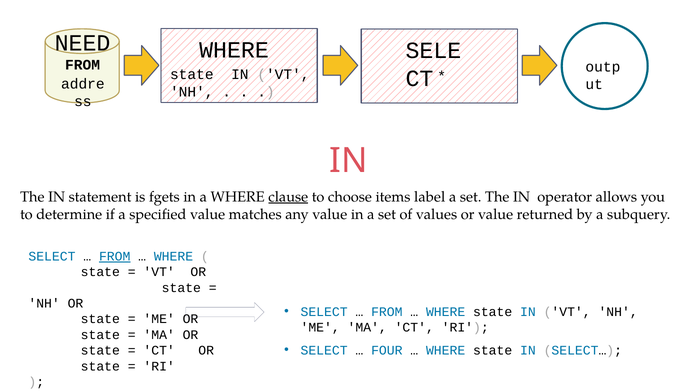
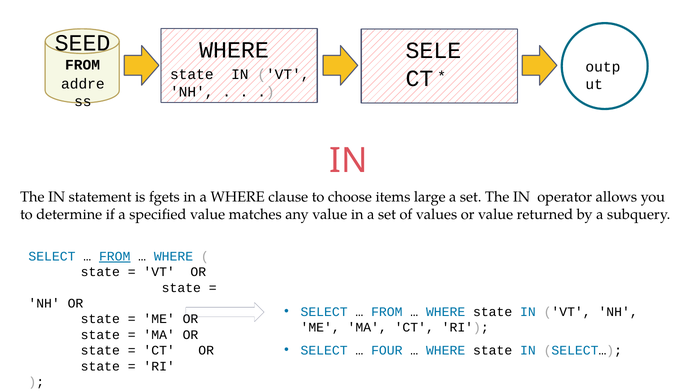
NEED: NEED -> SEED (83, 43)
clause underline: present -> none (288, 197)
label: label -> large (430, 197)
